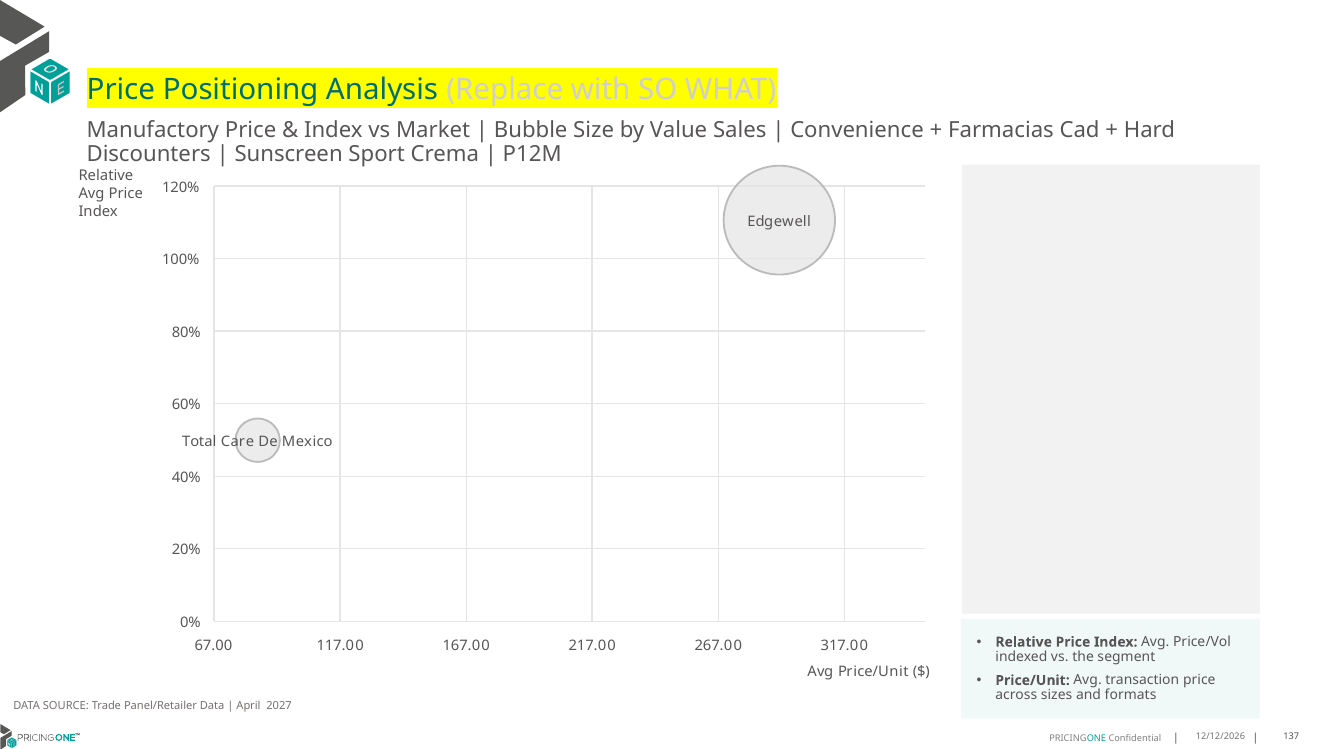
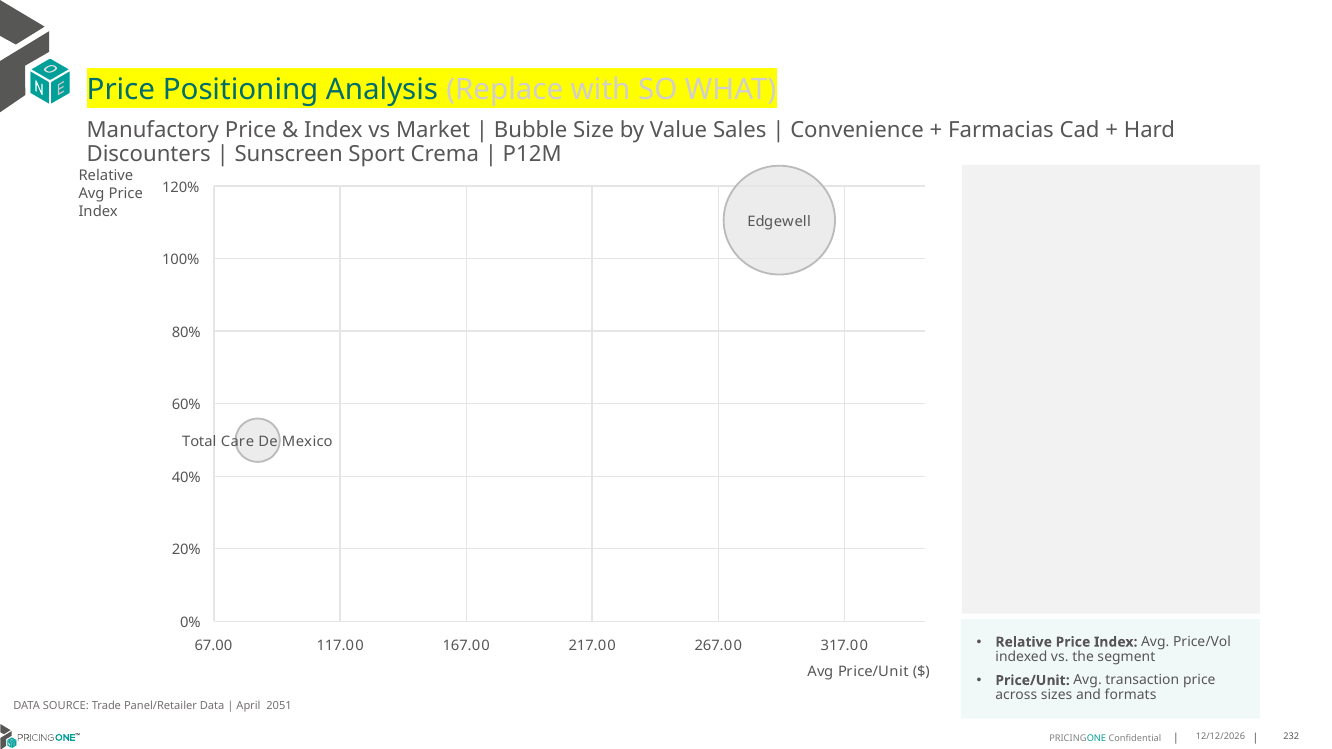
2027: 2027 -> 2051 (279, 706)
137: 137 -> 232 (1291, 737)
